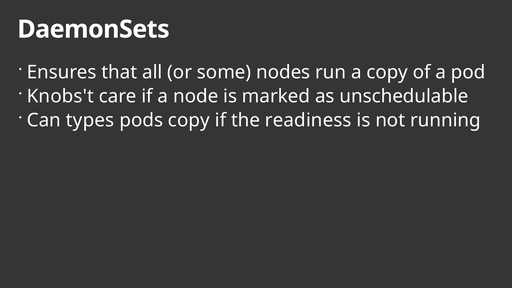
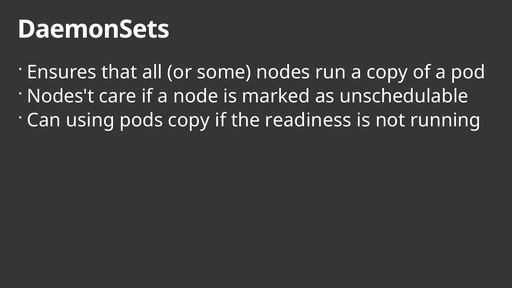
Knobs't: Knobs't -> Nodes't (61, 96)
types: types -> using (90, 120)
